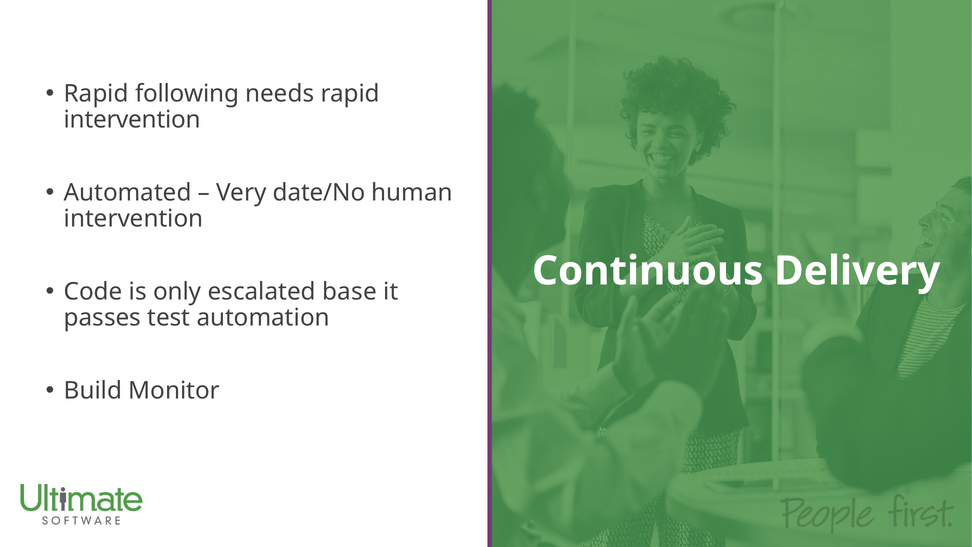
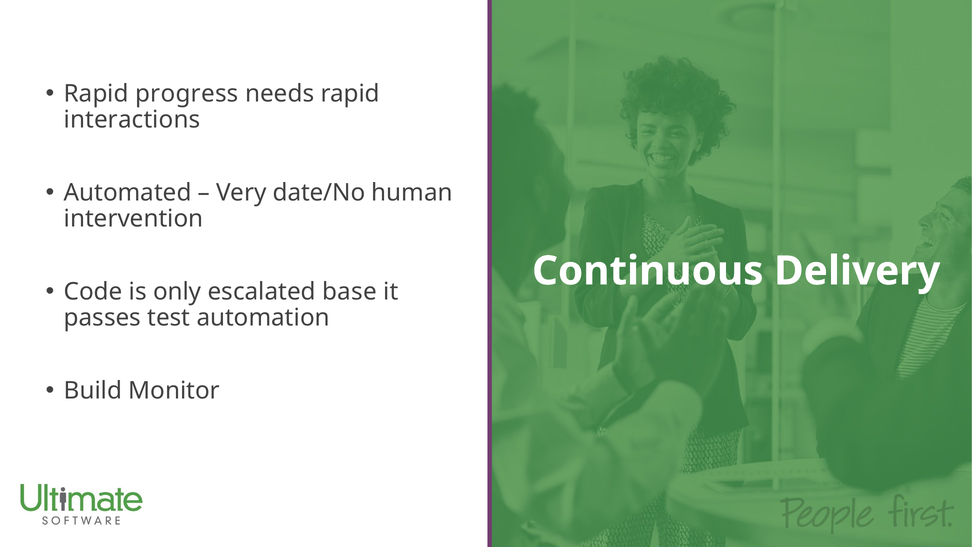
following: following -> progress (187, 94)
intervention: intervention -> interactions (132, 120)
